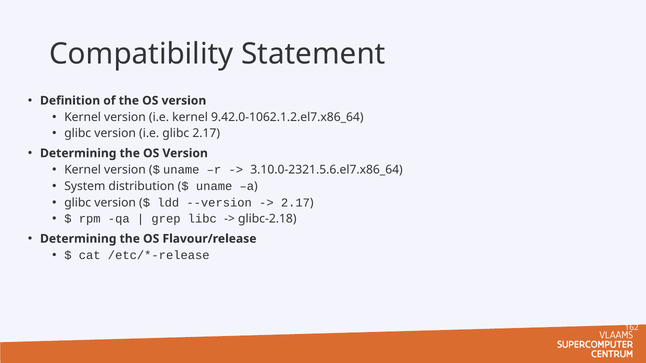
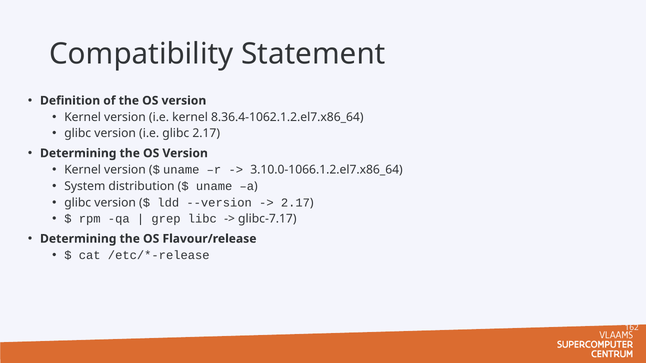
9.42.0-1062.1.2.el7.x86_64: 9.42.0-1062.1.2.el7.x86_64 -> 8.36.4-1062.1.2.el7.x86_64 (287, 117)
3.10.0-2321.5.6.el7.x86_64: 3.10.0-2321.5.6.el7.x86_64 -> 3.10.0-1066.1.2.el7.x86_64 (327, 170)
glibc-2.18: glibc-2.18 -> glibc-7.17 (267, 219)
